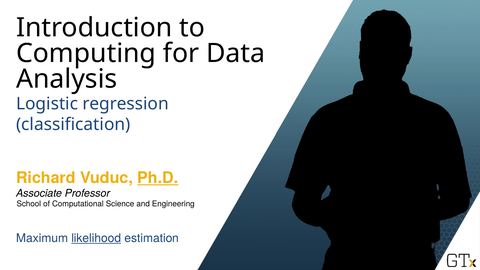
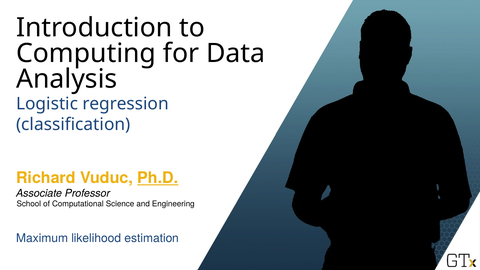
likelihood underline: present -> none (96, 238)
